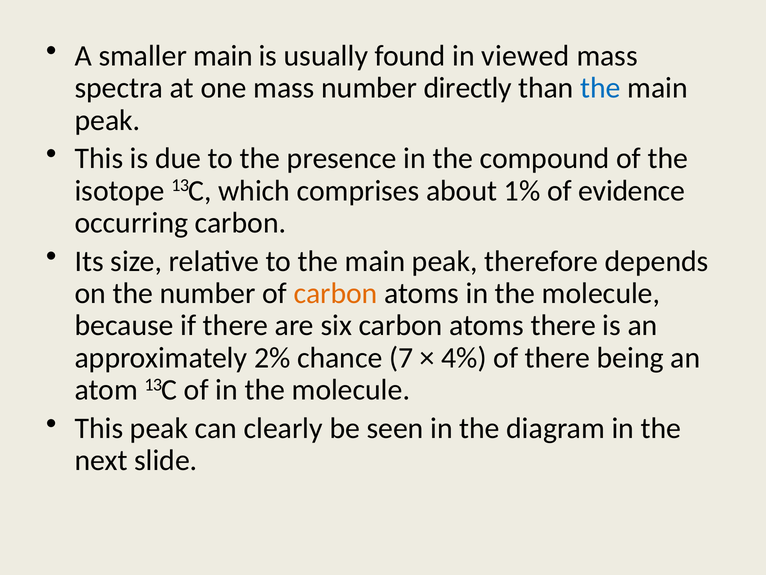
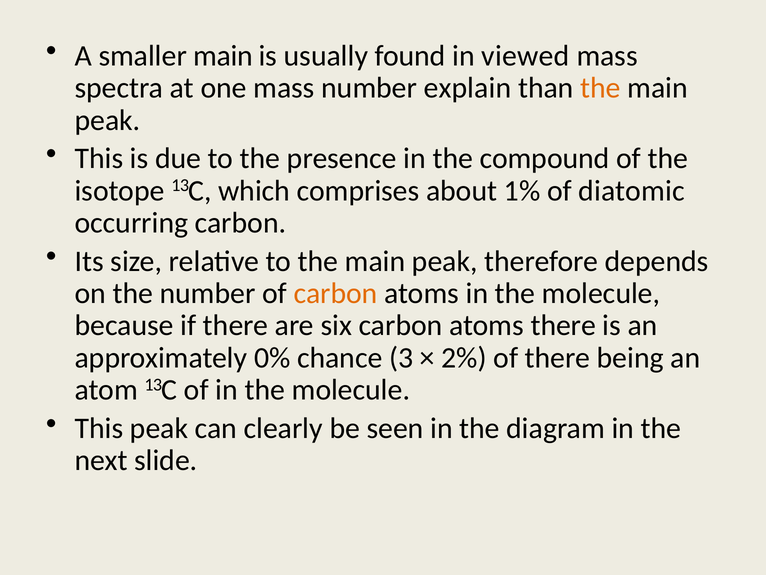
directly: directly -> explain (468, 88)
the colour: blue -> orange (600, 88)
evidence: evidence -> diatomic (632, 191)
2%: 2% -> 0% (272, 358)
7: 7 -> 3 (401, 358)
4%: 4% -> 2% (464, 358)
